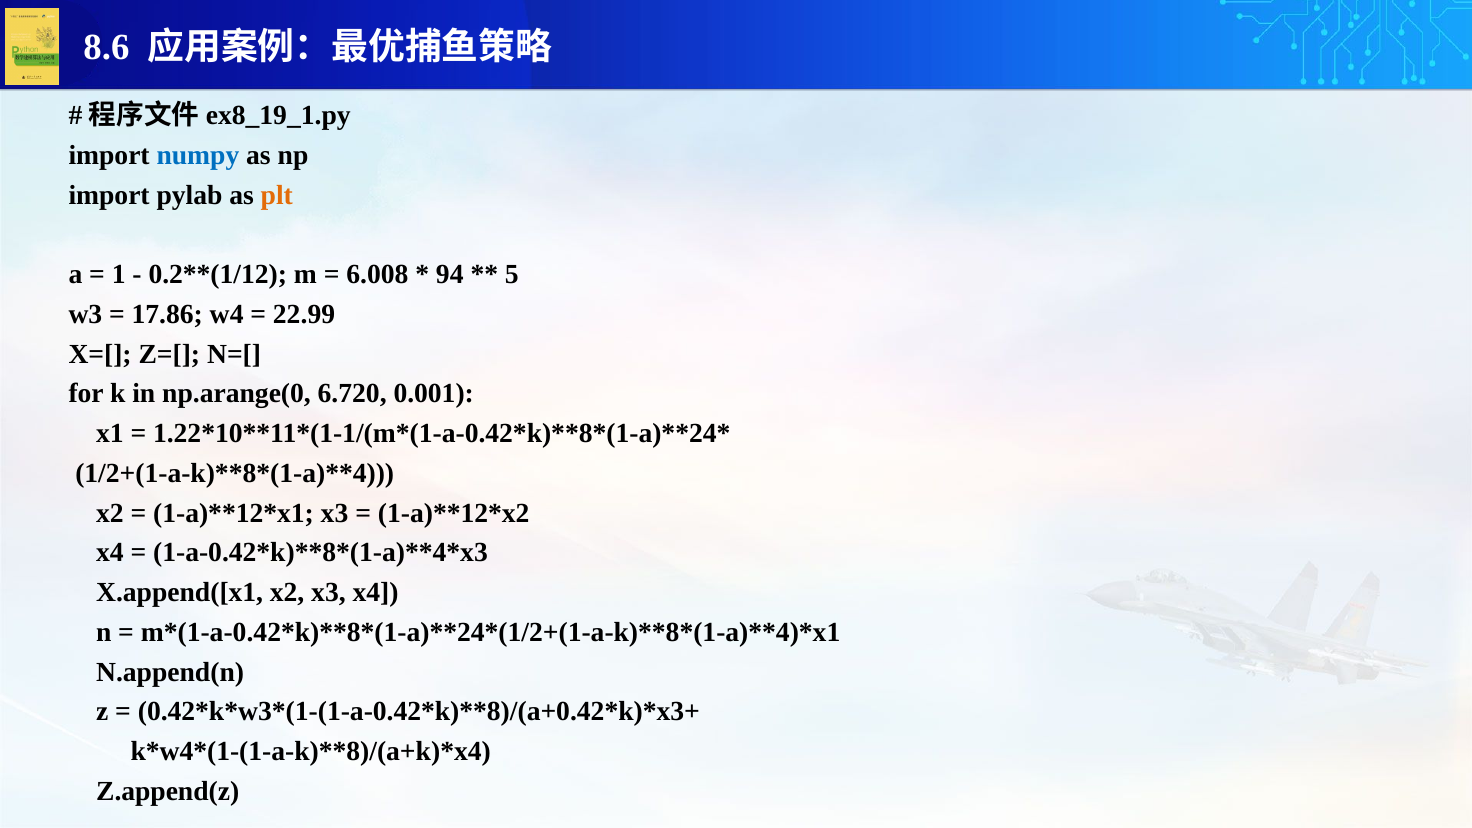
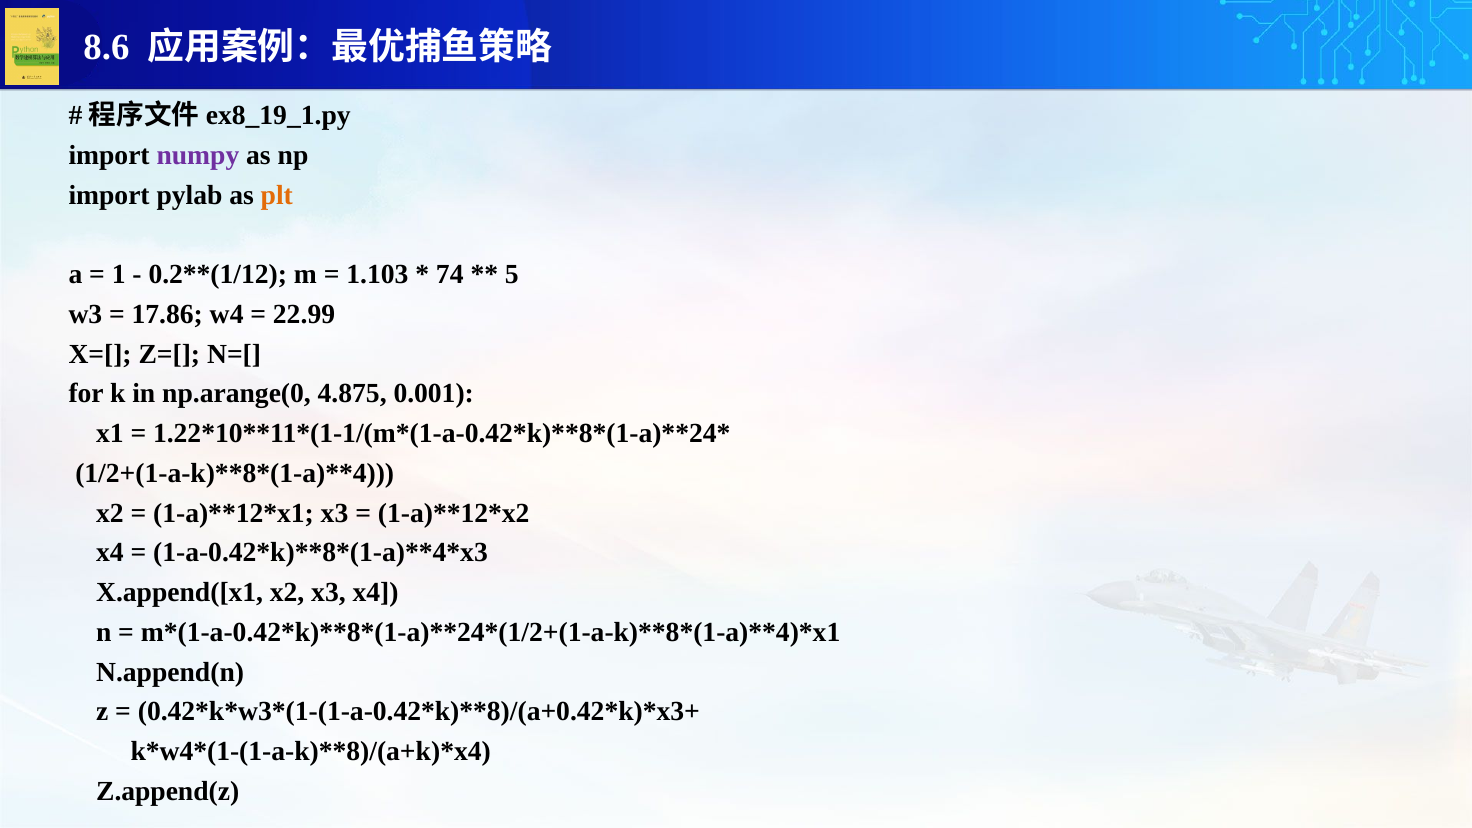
numpy colour: blue -> purple (198, 155)
6.008: 6.008 -> 1.103 (377, 275)
94: 94 -> 74 (450, 275)
6.720: 6.720 -> 4.875 (352, 394)
